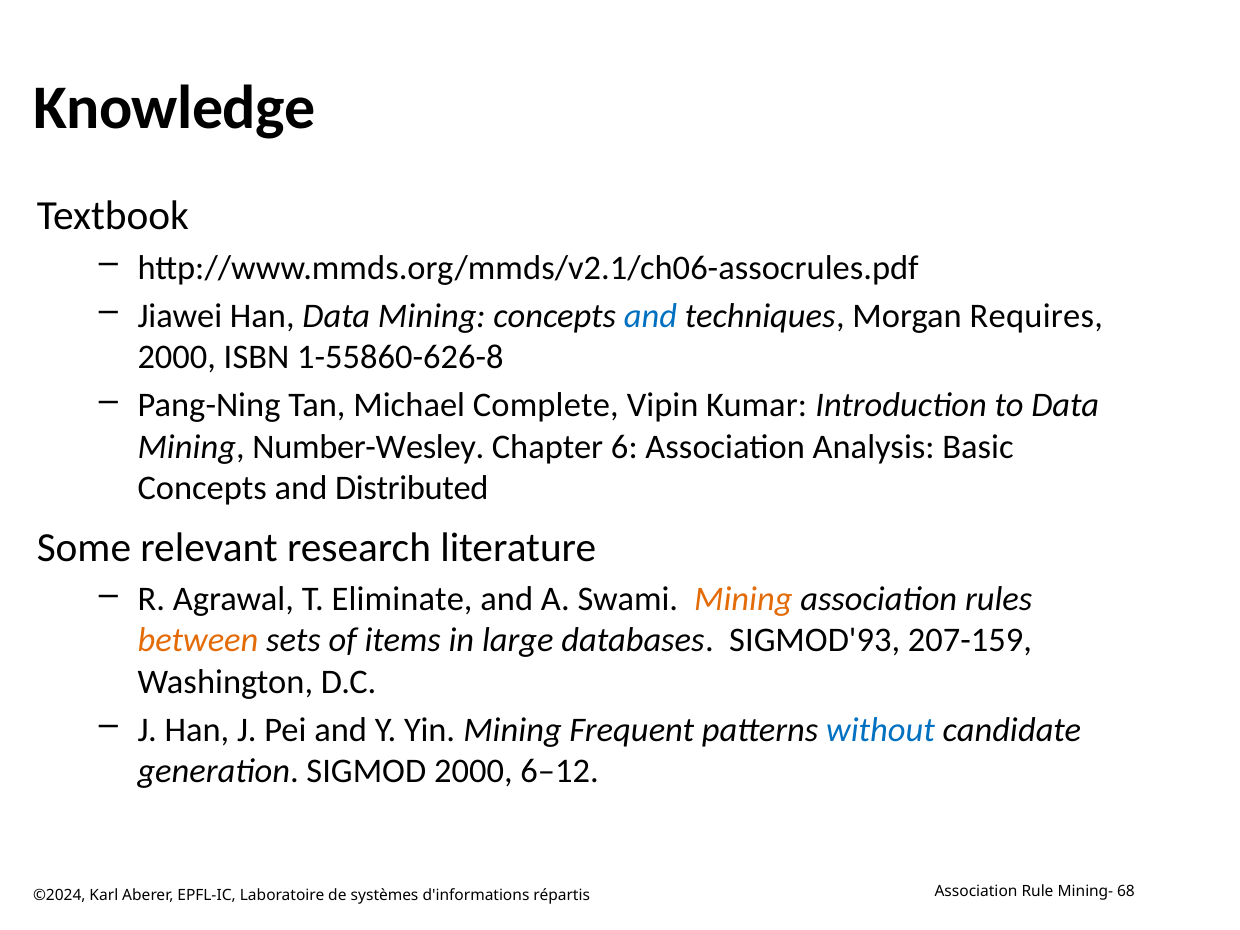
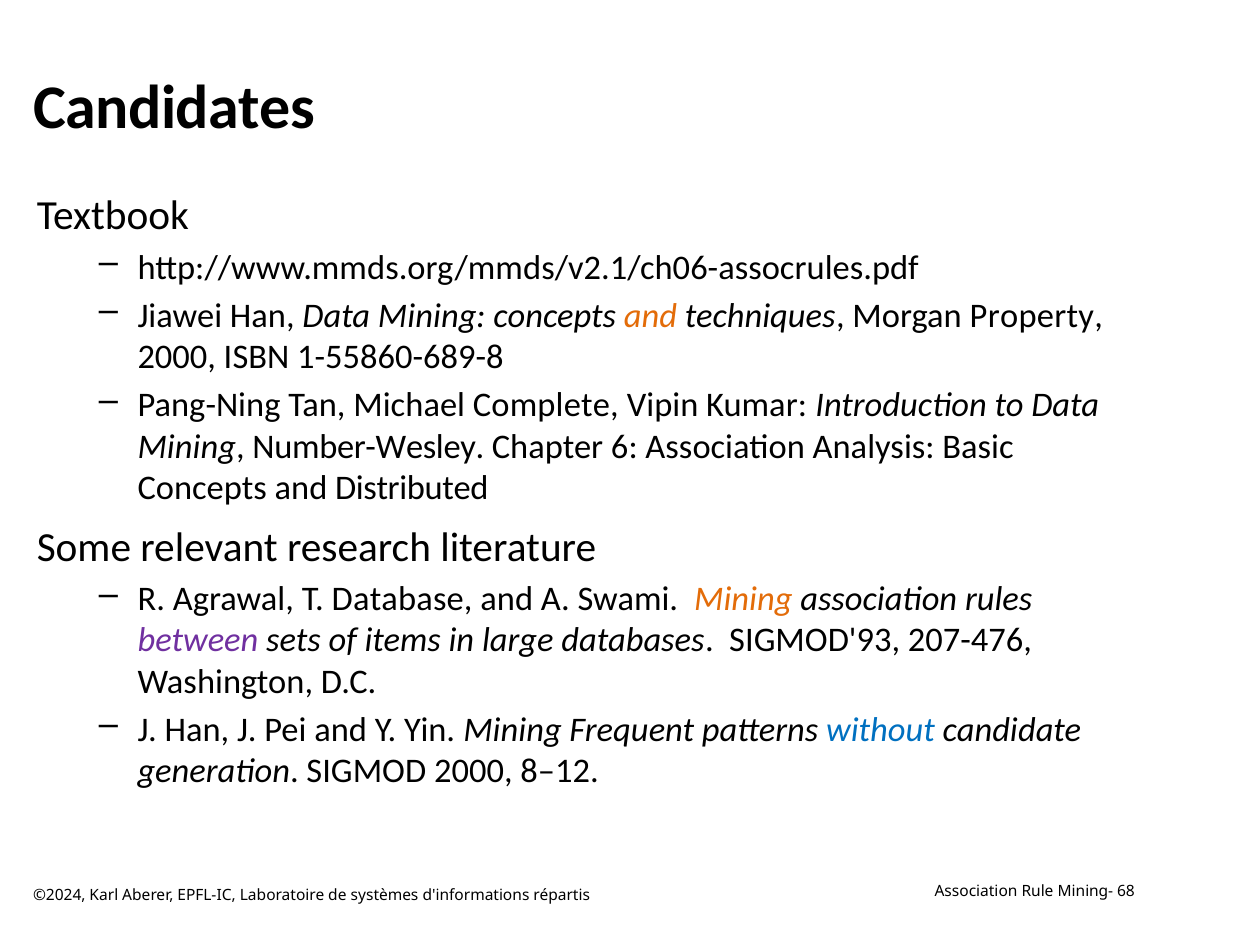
Knowledge: Knowledge -> Candidates (174, 108)
and colour: blue -> orange (650, 316)
Requires: Requires -> Property (1036, 316)
1-55860-626-8: 1-55860-626-8 -> 1-55860-689-8 (400, 357)
Eliminate: Eliminate -> Database (402, 599)
between colour: orange -> purple (198, 641)
207-159: 207-159 -> 207-476 (970, 641)
6–12: 6–12 -> 8–12 (560, 772)
